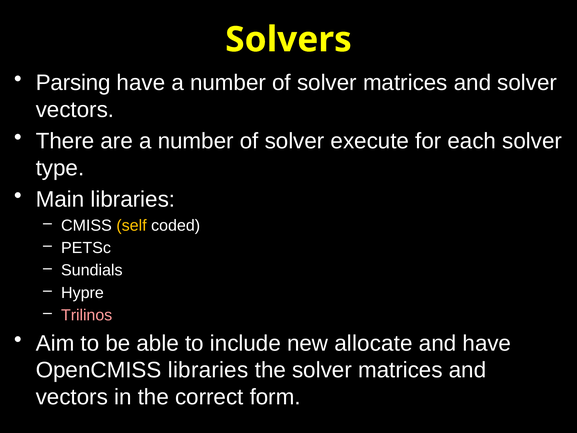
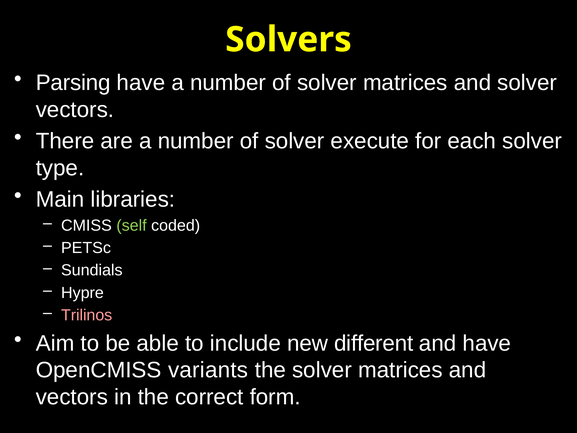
self colour: yellow -> light green (131, 225)
allocate: allocate -> different (374, 343)
OpenCMISS libraries: libraries -> variants (208, 370)
